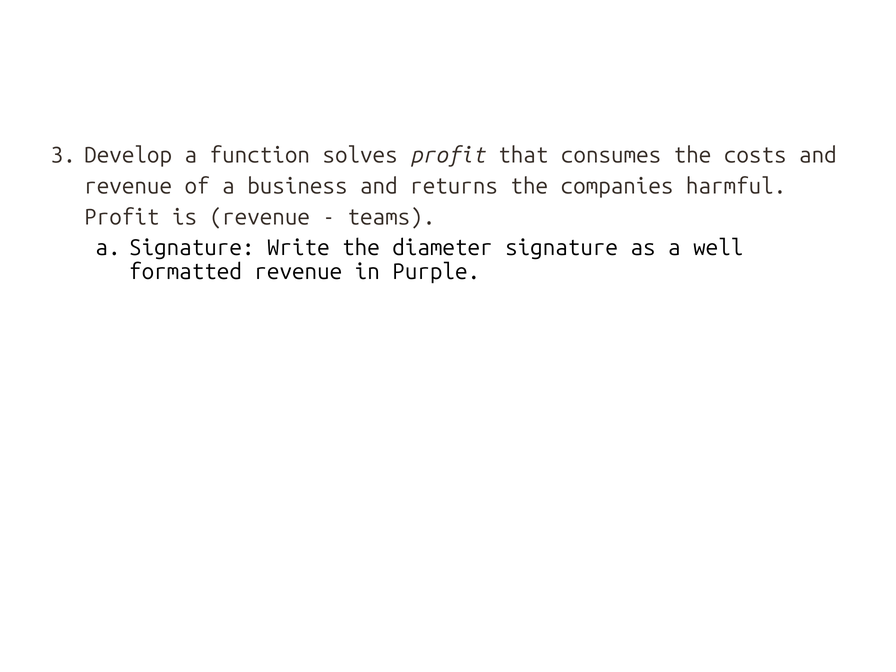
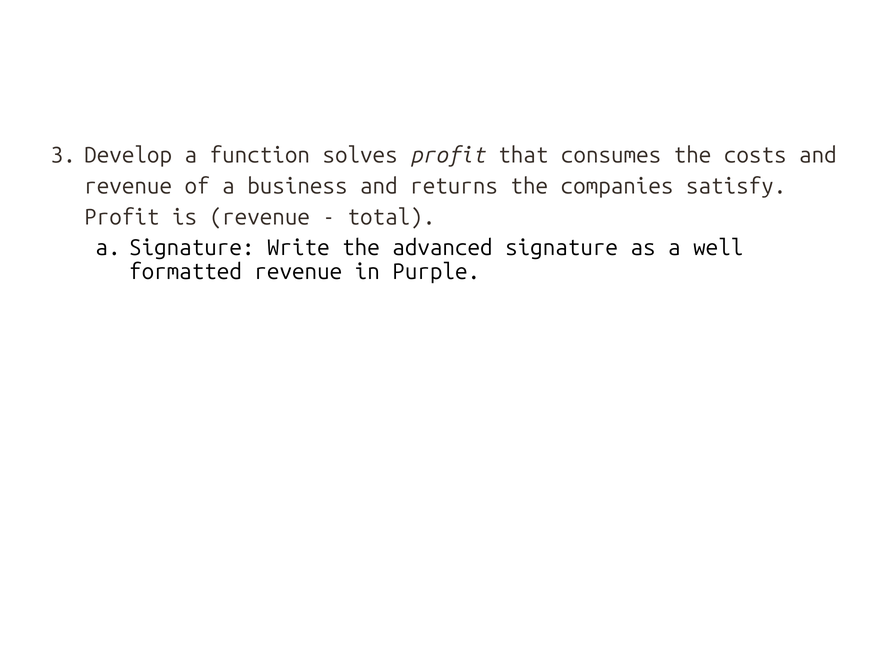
harmful: harmful -> satisfy (736, 186)
teams: teams -> total (391, 217)
diameter: diameter -> advanced (443, 248)
